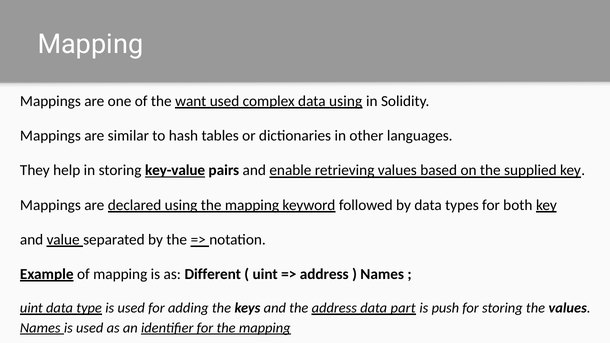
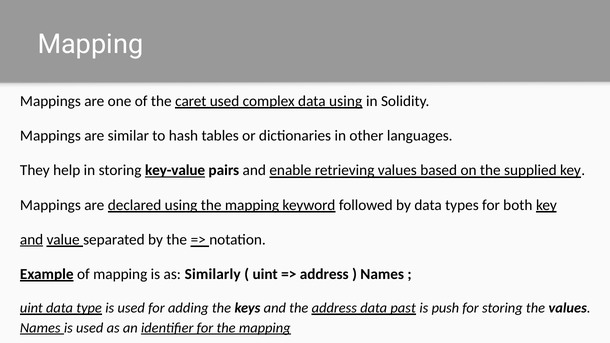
want: want -> caret (191, 101)
and underline: none -> present (32, 240)
Different: Different -> Similarly (213, 274)
part: part -> past (403, 308)
